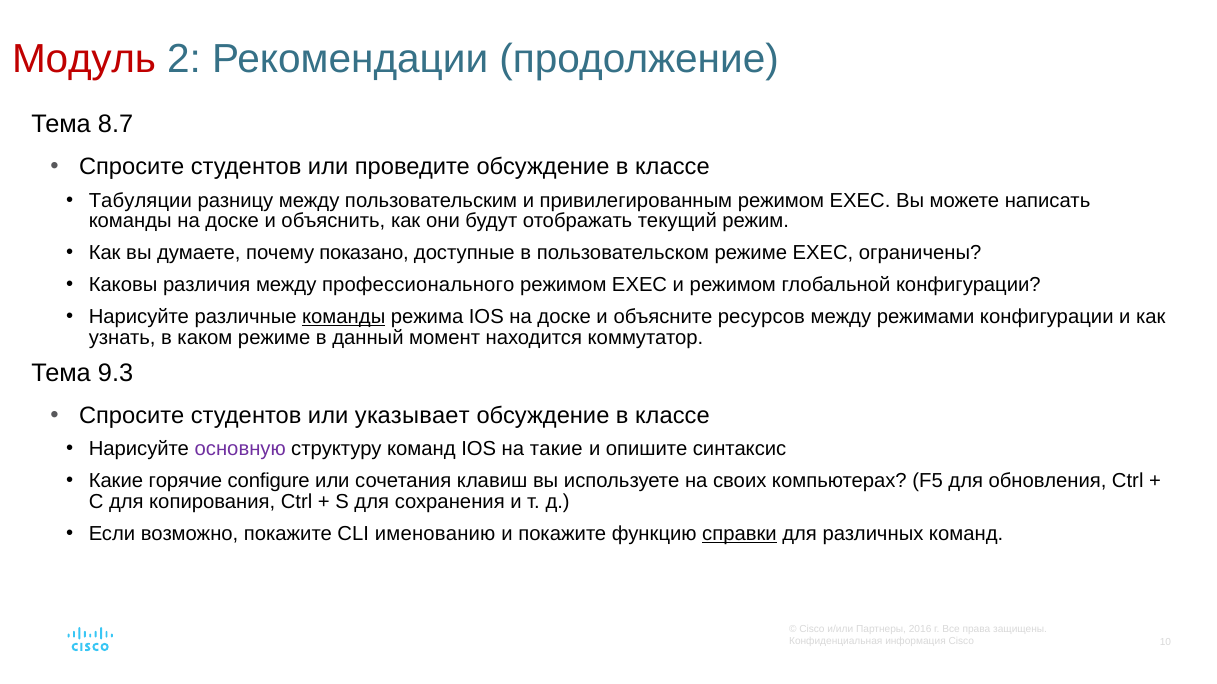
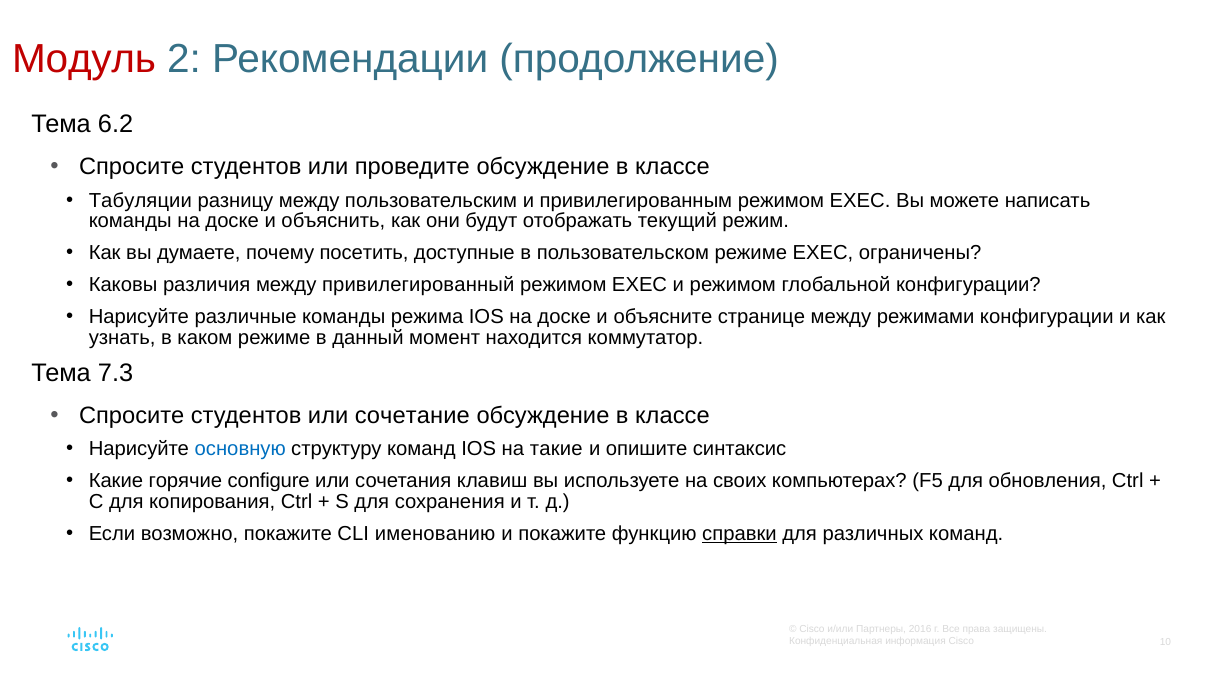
8.7: 8.7 -> 6.2 (116, 125)
показано: показано -> посетить (364, 253)
профессионального: профессионального -> привилегированный (418, 285)
команды underline: present -> none (344, 317)
ресурсов: ресурсов -> странице (761, 317)
9.3: 9.3 -> 7.3 (116, 374)
указывает: указывает -> сочетание (412, 416)
основную colour: purple -> blue (240, 449)
